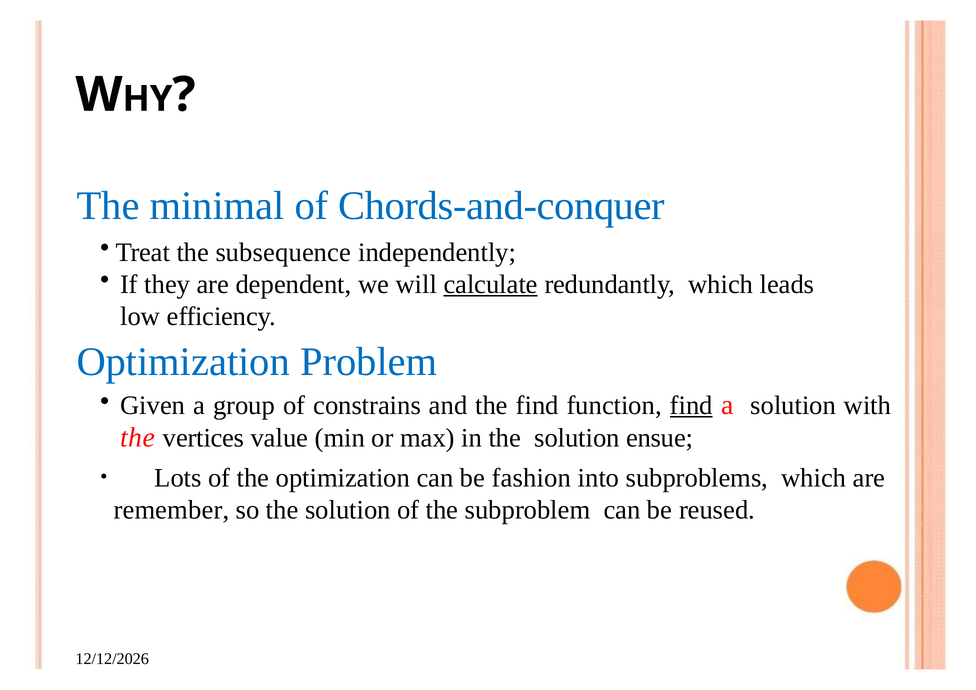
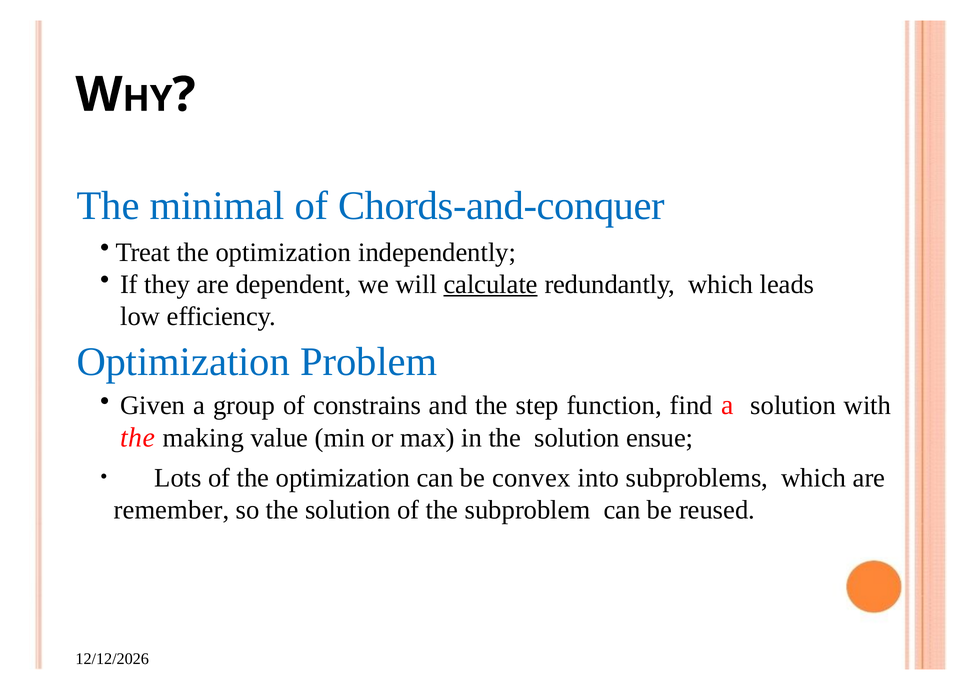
Treat the subsequence: subsequence -> optimization (283, 252)
the find: find -> step (537, 405)
find underline: present -> none (691, 405)
vertices: vertices -> making (203, 438)
fashion: fashion -> convex (531, 478)
